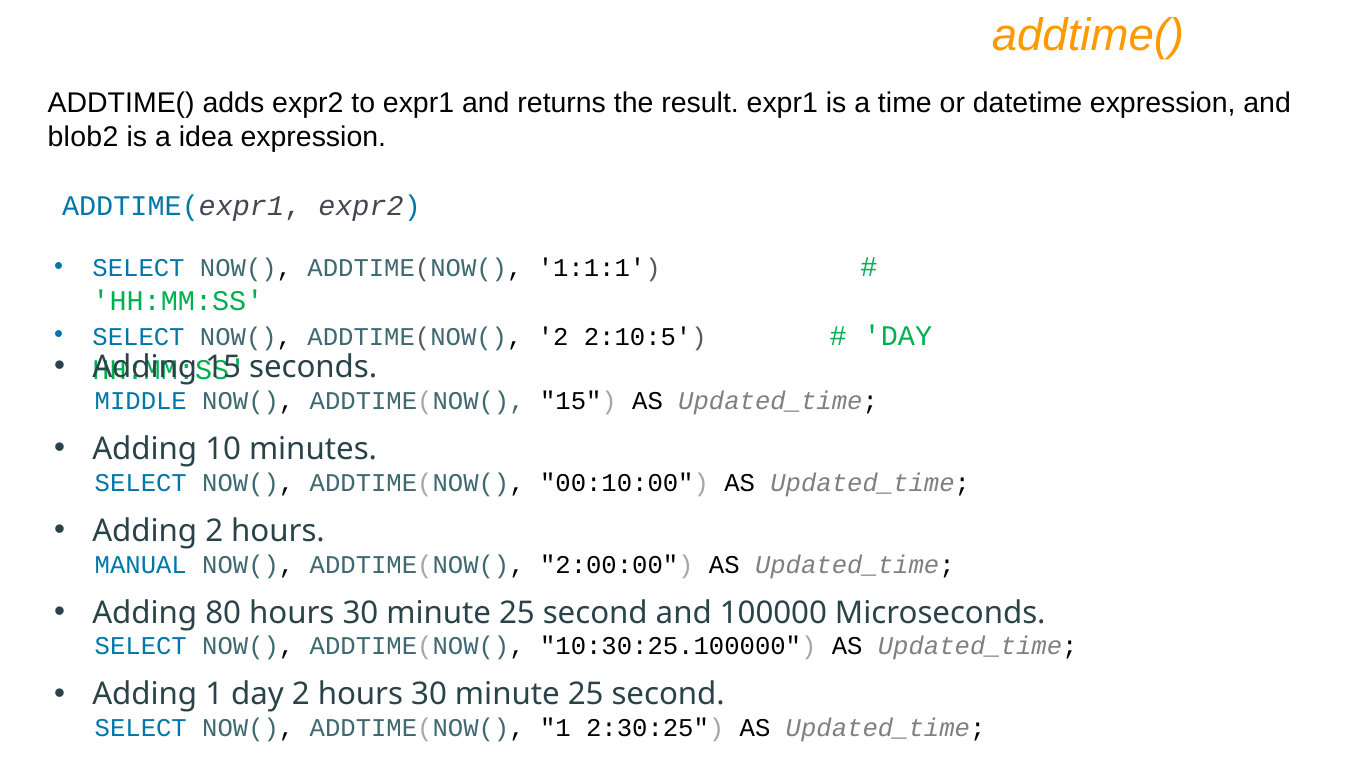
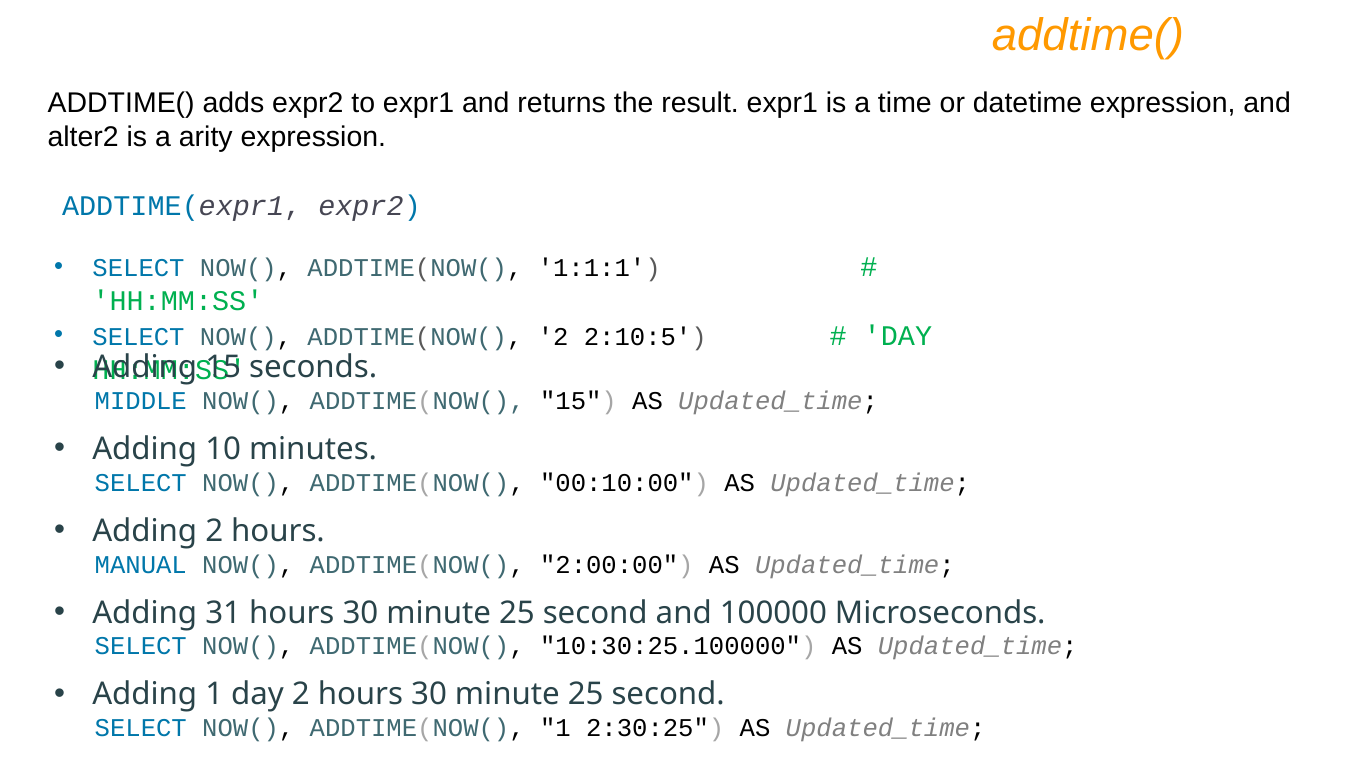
blob2: blob2 -> alter2 (83, 137)
idea: idea -> arity (206, 137)
80: 80 -> 31 (223, 613)
